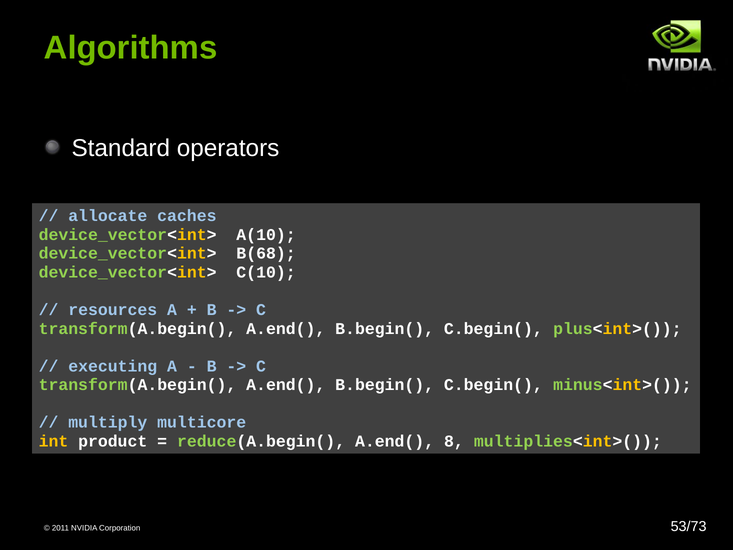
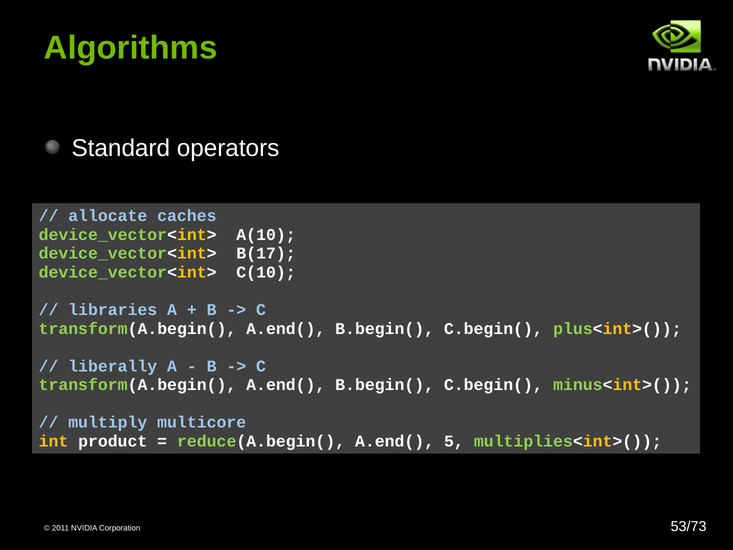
B(68: B(68 -> B(17 (266, 253)
resources: resources -> libraries (113, 310)
executing: executing -> liberally (113, 366)
8: 8 -> 5 (454, 441)
